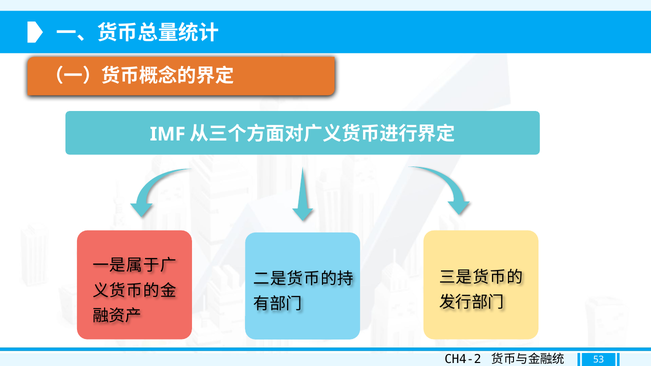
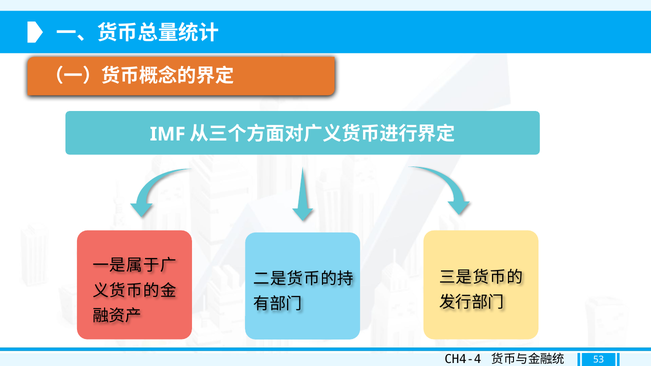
CH4-2: CH4-2 -> CH4-4 (463, 360)
